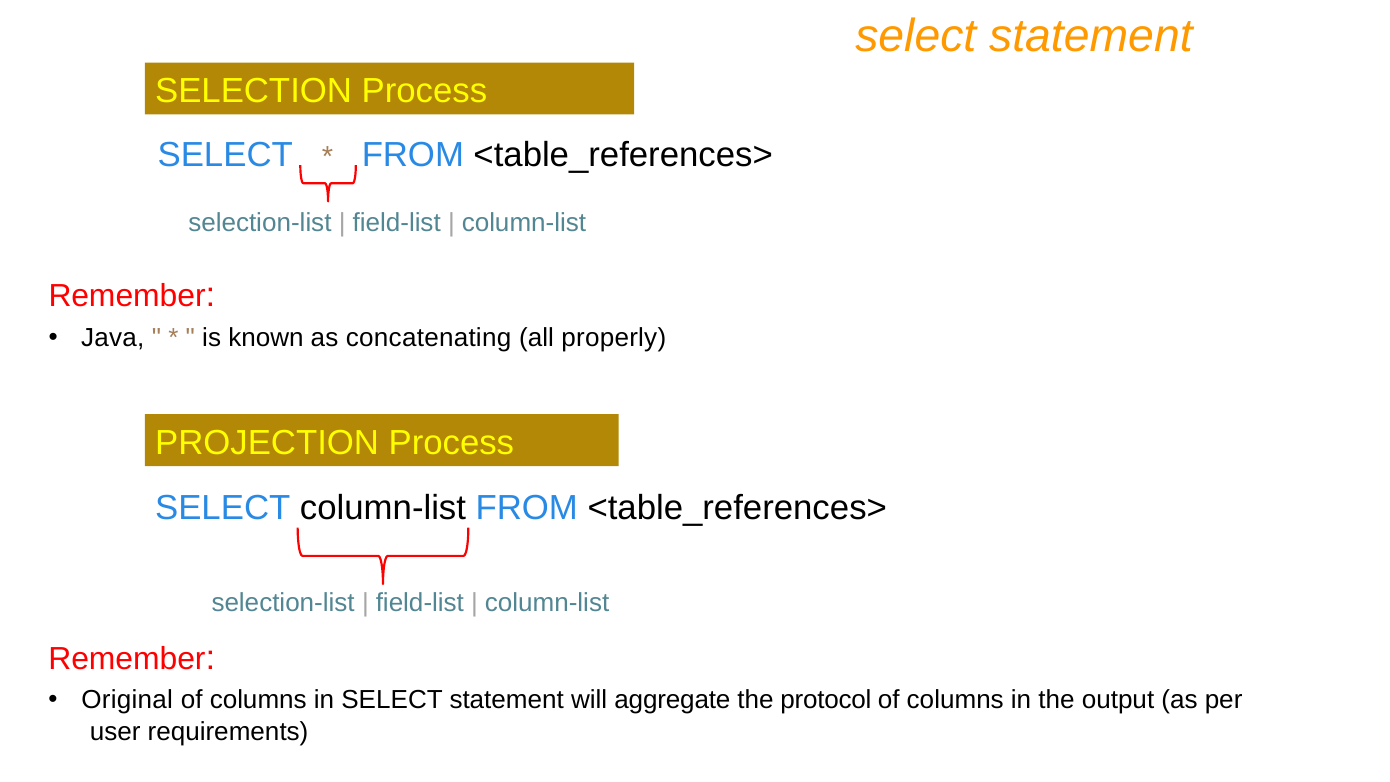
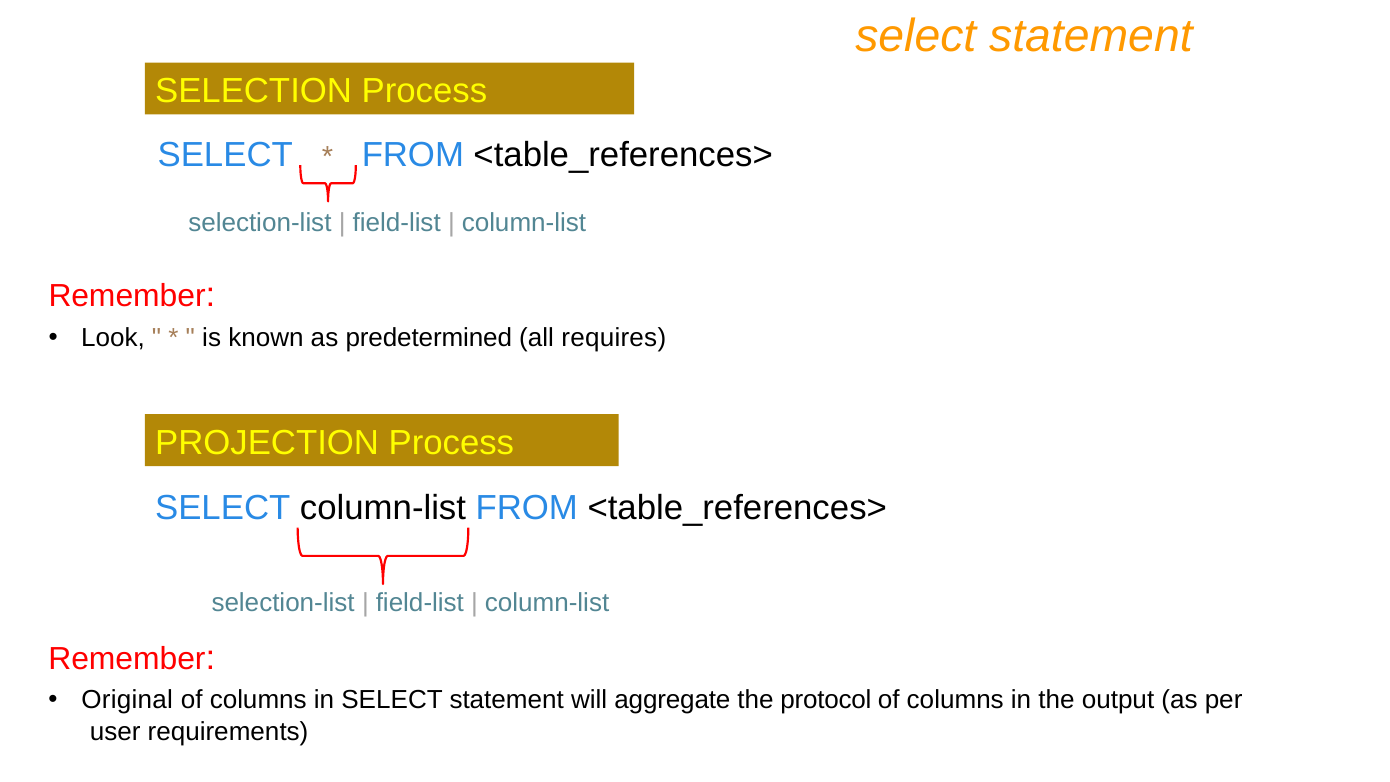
Java: Java -> Look (113, 338)
concatenating: concatenating -> predetermined (429, 338)
properly: properly -> requires (614, 338)
